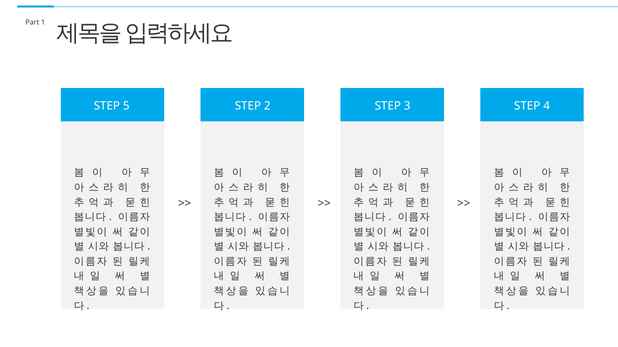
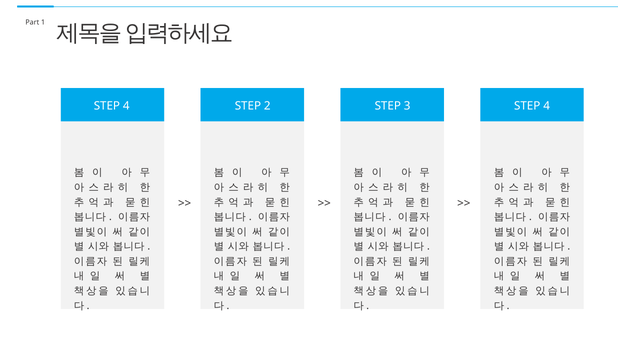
5: 5 -> 4 (126, 106)
